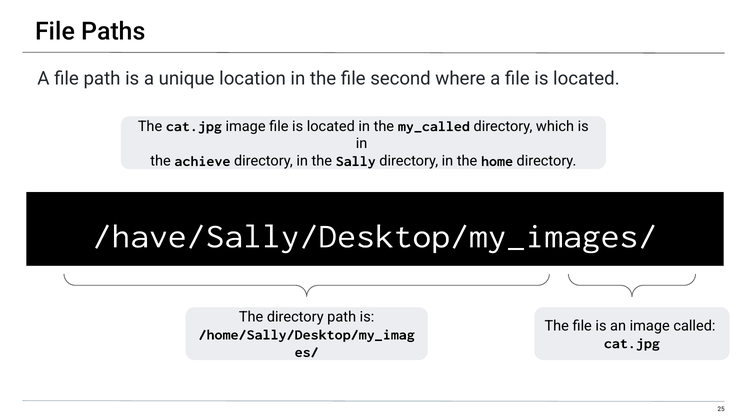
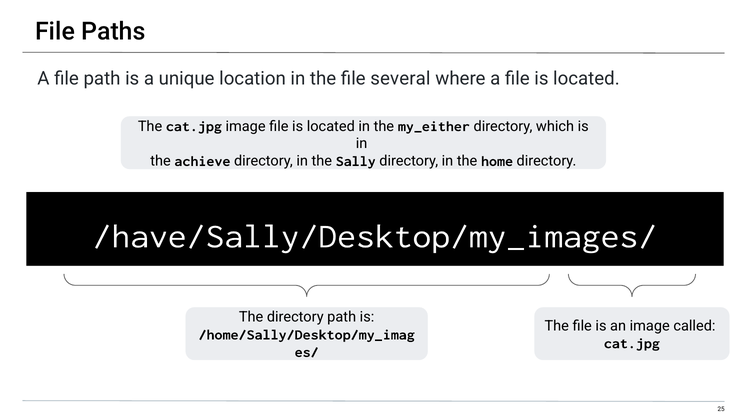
second: second -> several (400, 79)
my_called: my_called -> my_either (434, 126)
